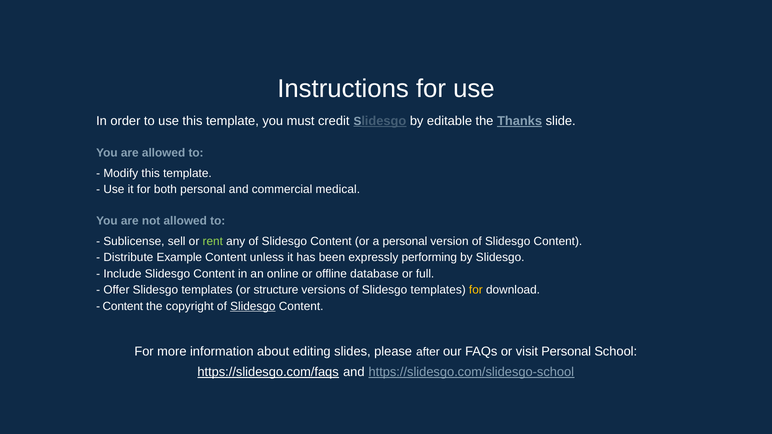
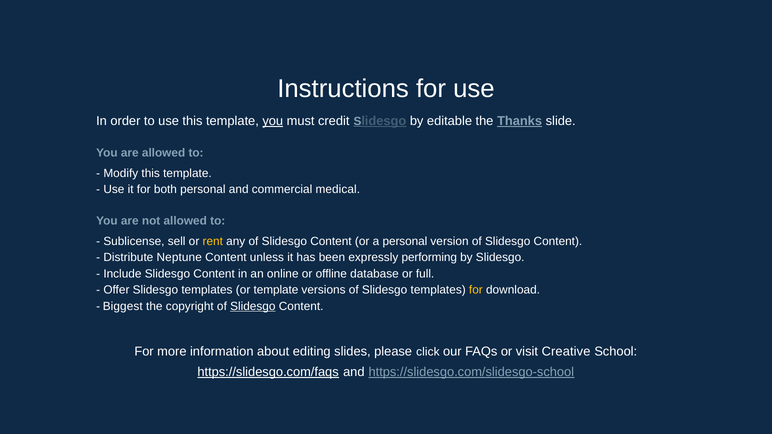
you underline: none -> present (273, 121)
rent colour: light green -> yellow (213, 241)
Example: Example -> Neptune (179, 258)
or structure: structure -> template (276, 290)
Content: Content -> Biggest (123, 306)
after: after -> click (428, 352)
visit Personal: Personal -> Creative (566, 352)
